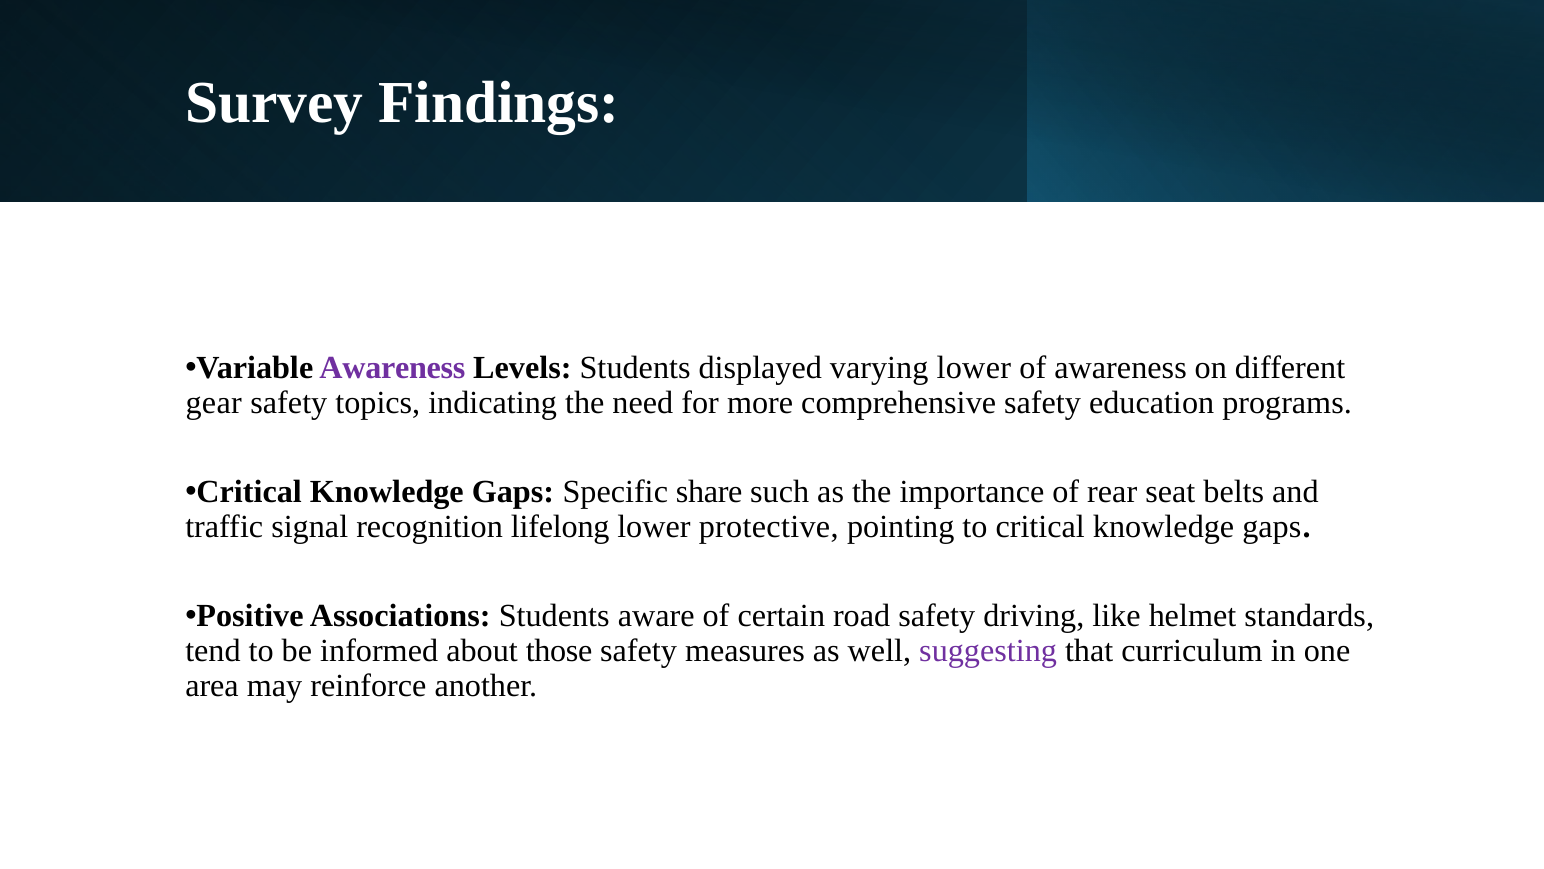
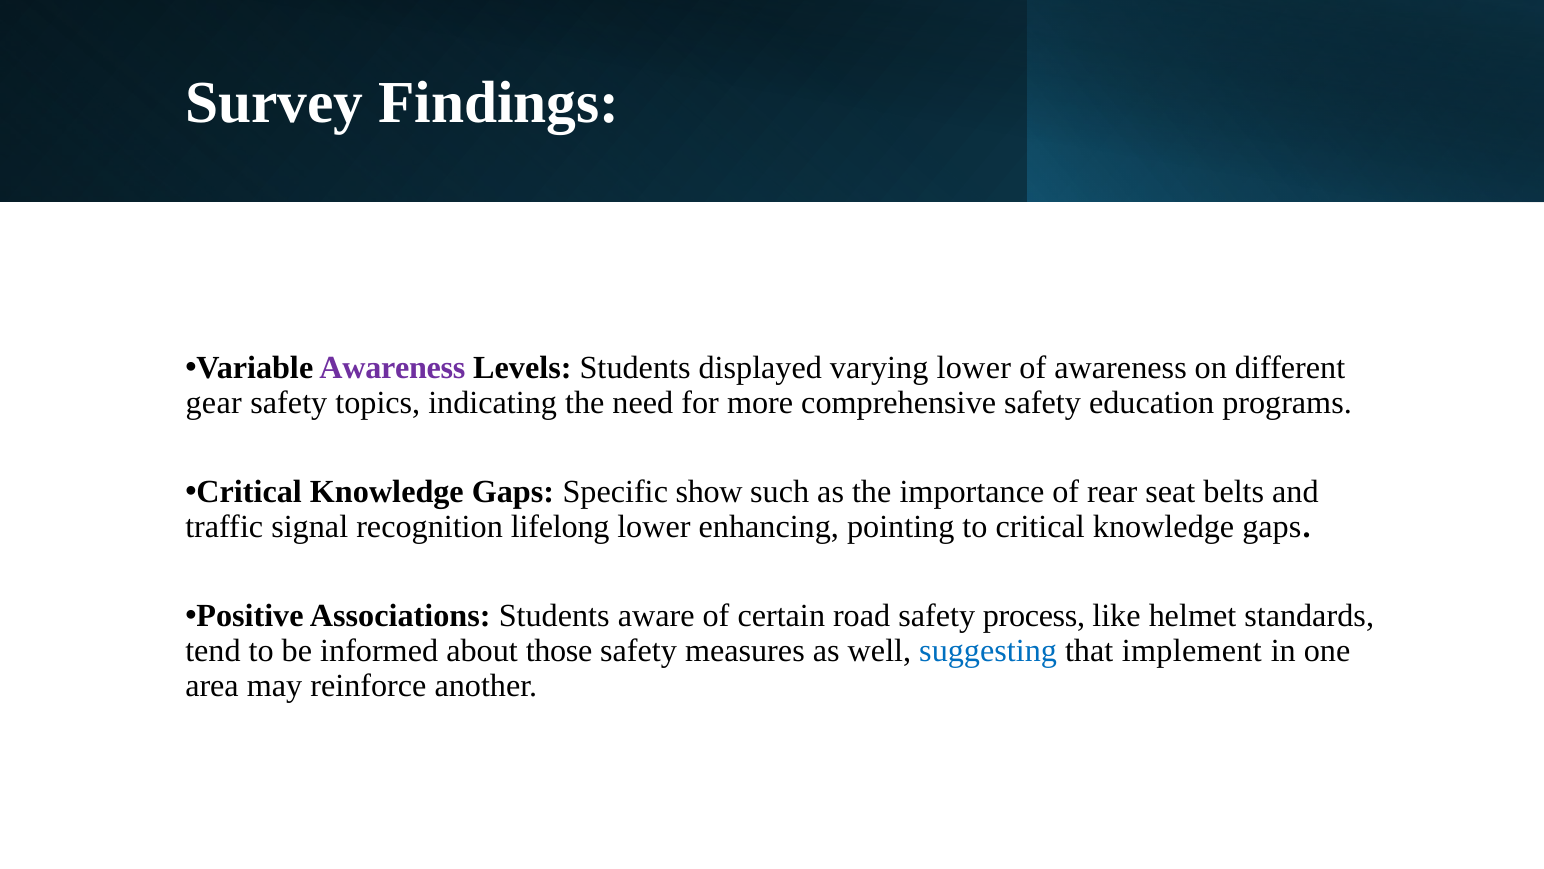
share: share -> show (709, 492)
protective: protective -> enhancing (769, 527)
driving: driving -> process (1034, 615)
suggesting colour: purple -> blue (988, 650)
curriculum: curriculum -> implement (1192, 650)
